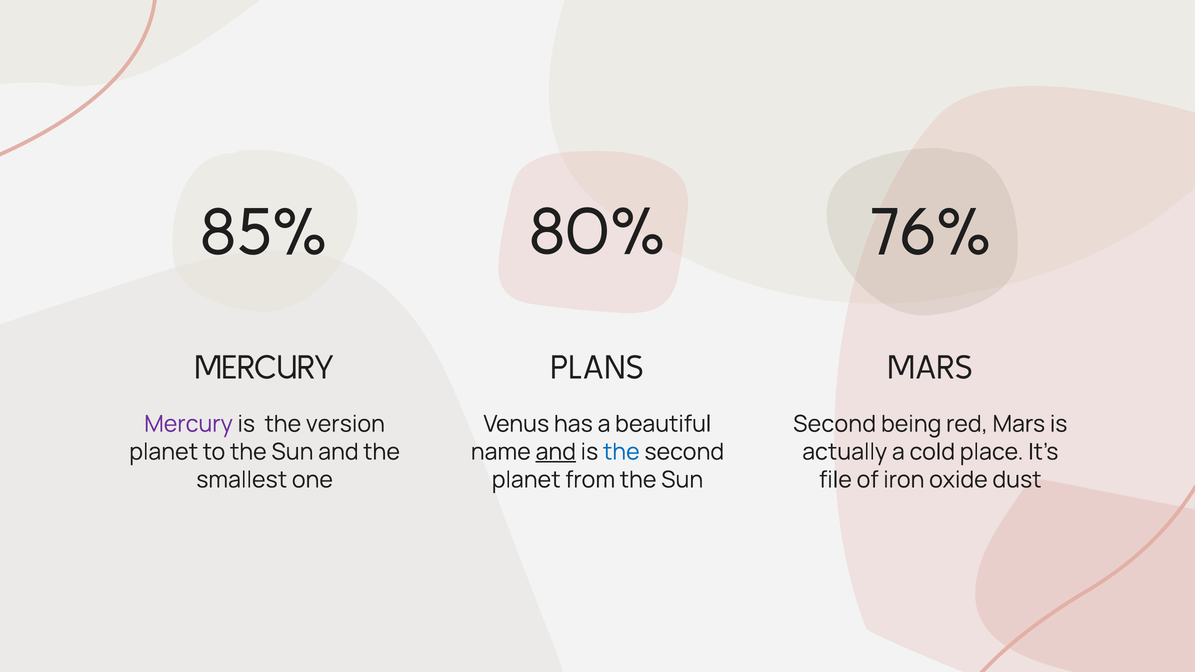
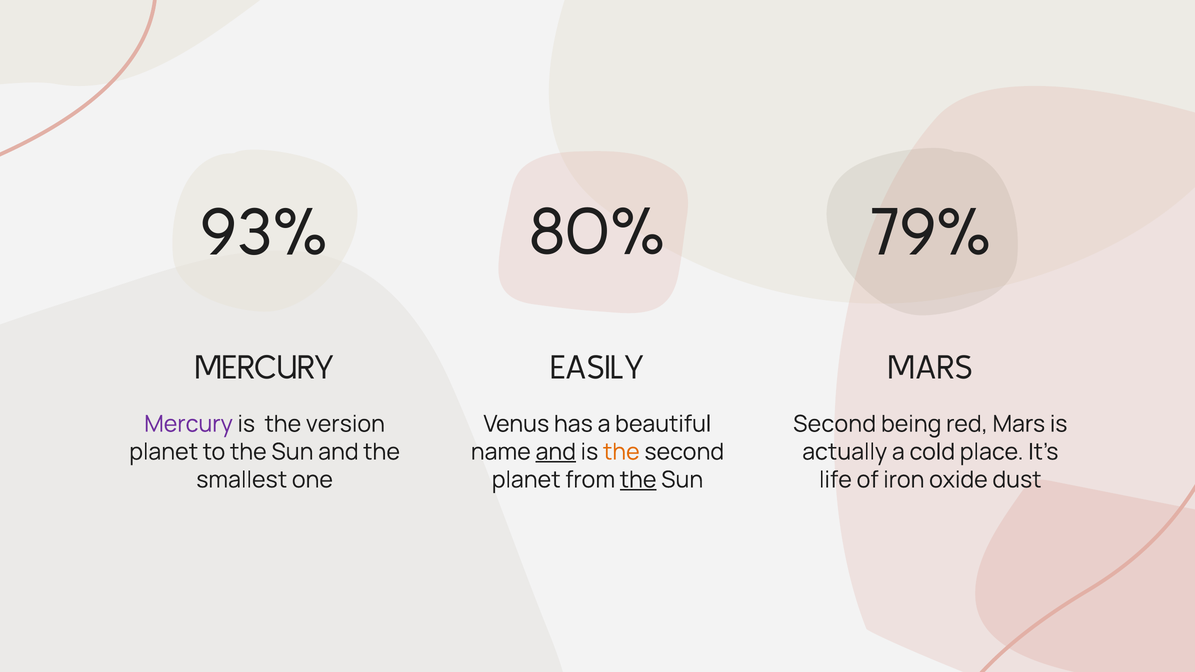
85%: 85% -> 93% (264, 233)
76%: 76% -> 79% (931, 233)
PLANS: PLANS -> EASILY (598, 368)
the colour: blue -> orange (621, 452)
the underline: none -> present (638, 480)
file: file -> life (835, 480)
